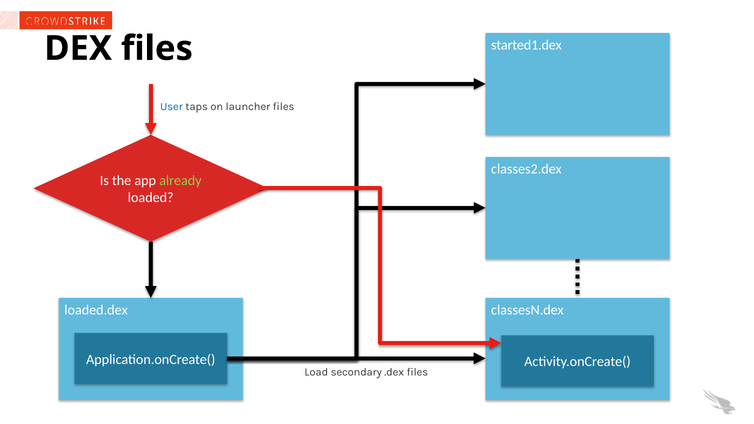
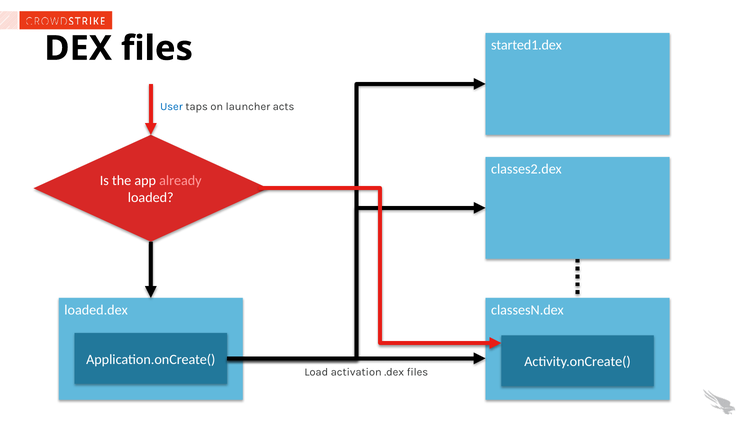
launcher files: files -> acts (284, 107)
already colour: light green -> pink (180, 181)
secondary: secondary -> activation (356, 372)
